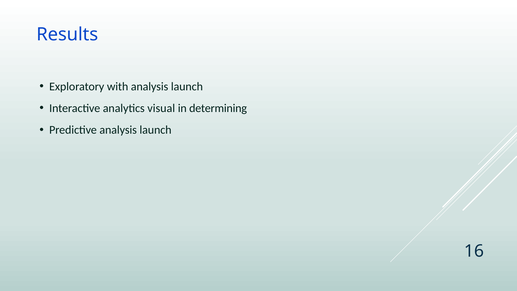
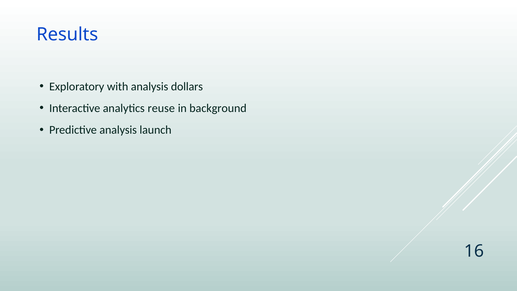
launch: launch -> dollars (187, 86)
visual: visual -> reuse (161, 108)
determining: determining -> background (218, 108)
